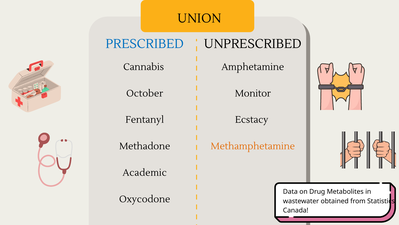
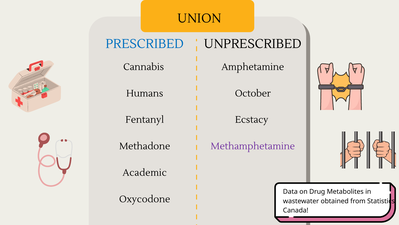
October: October -> Humans (145, 93)
Monitor: Monitor -> October (253, 93)
Methamphetamine colour: orange -> purple (253, 146)
